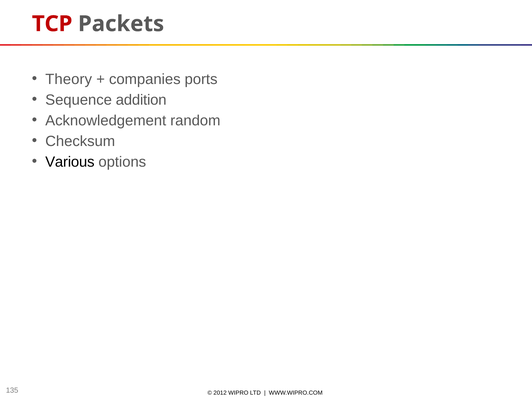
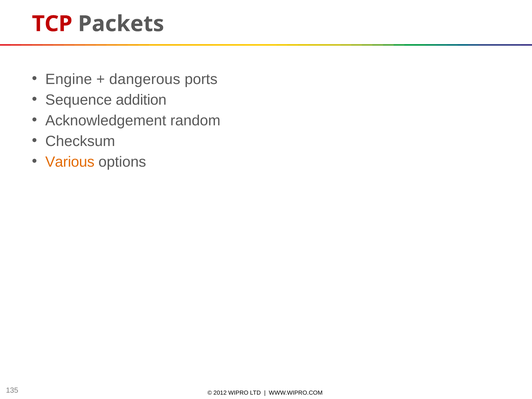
Theory: Theory -> Engine (69, 79)
companies: companies -> dangerous (145, 79)
Various colour: black -> orange (70, 162)
